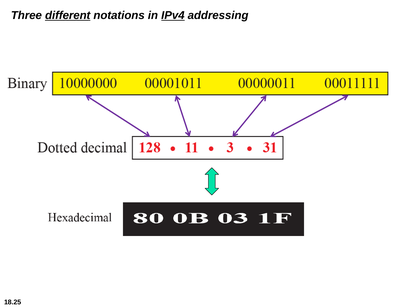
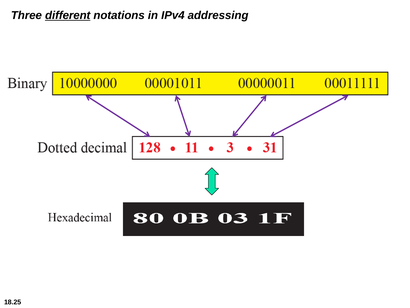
IPv4 underline: present -> none (173, 15)
